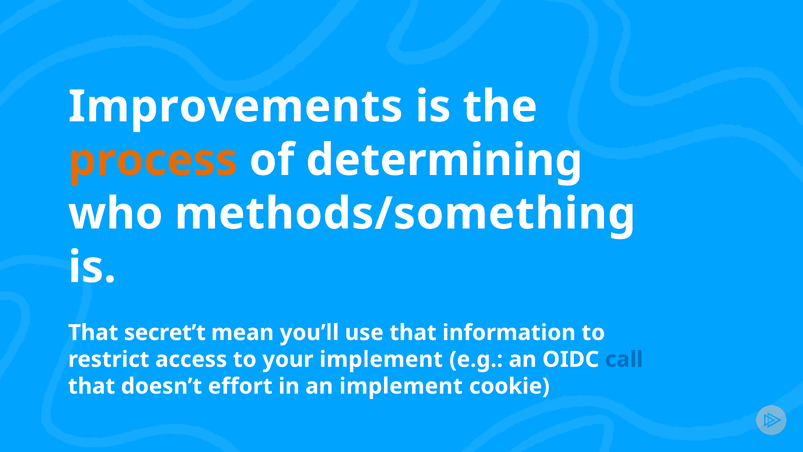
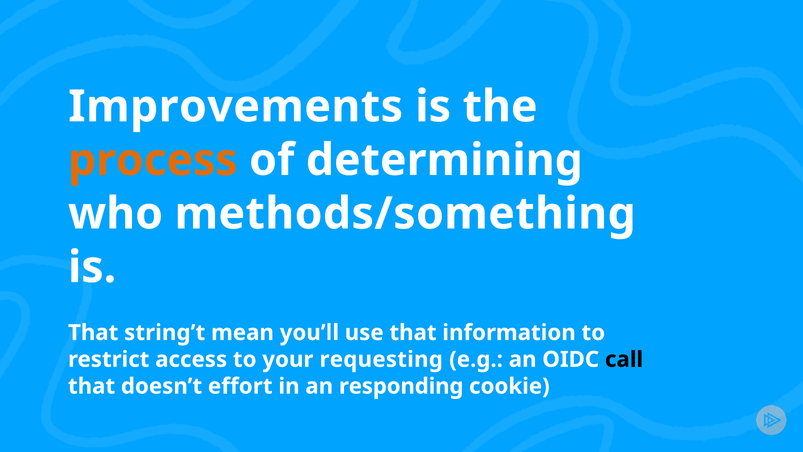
secret’t: secret’t -> string’t (165, 332)
your implement: implement -> requesting (381, 359)
call colour: blue -> black (624, 359)
an implement: implement -> responding (401, 386)
